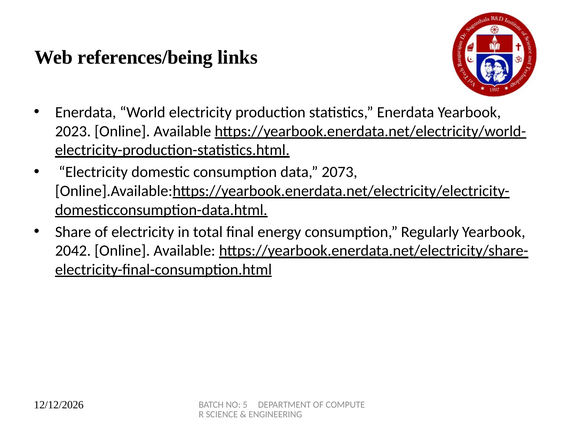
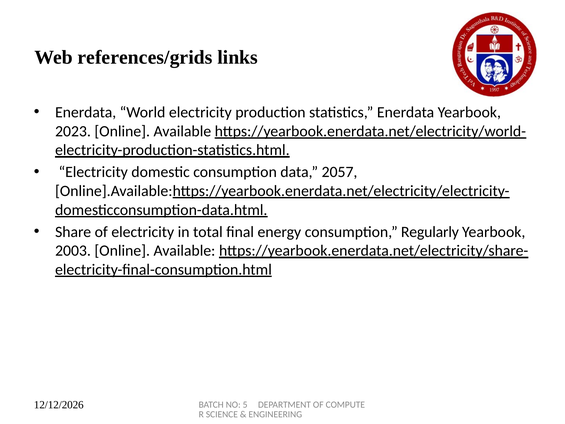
references/being: references/being -> references/grids (145, 57)
2073: 2073 -> 2057 (340, 172)
2042: 2042 -> 2003 (73, 251)
